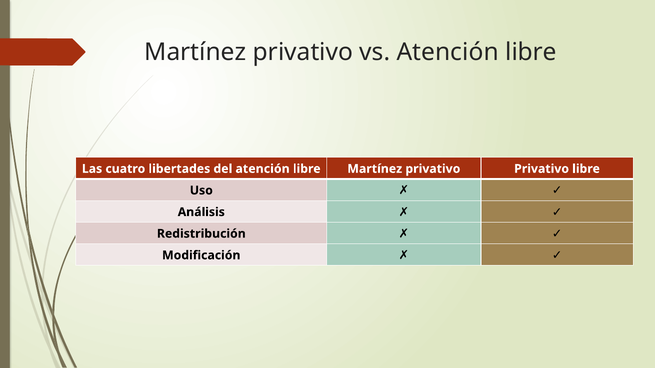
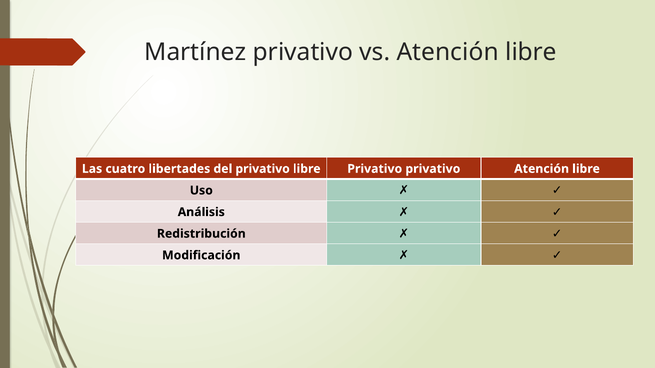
del atención: atención -> privativo (263, 169)
libre Martínez: Martínez -> Privativo (375, 169)
privativo Privativo: Privativo -> Atención (542, 169)
